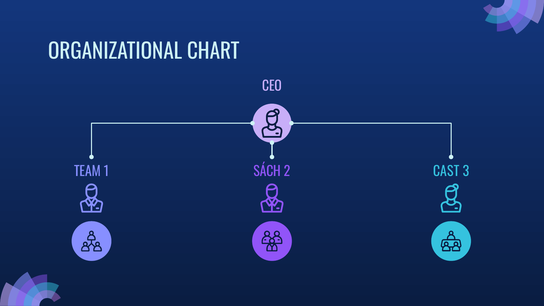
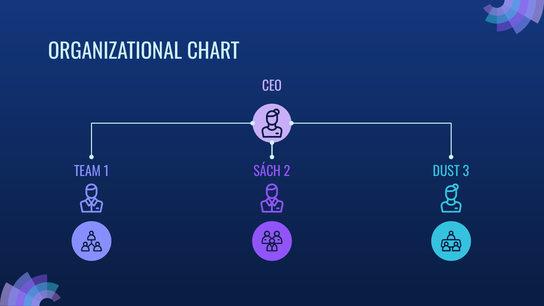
CAST: CAST -> DUST (446, 172)
